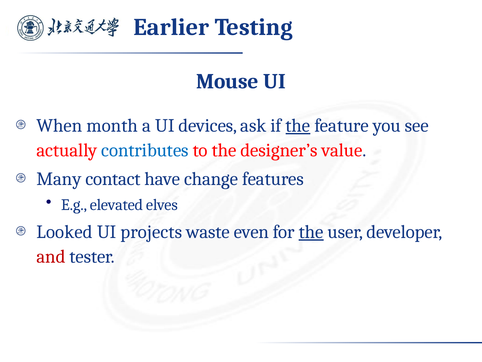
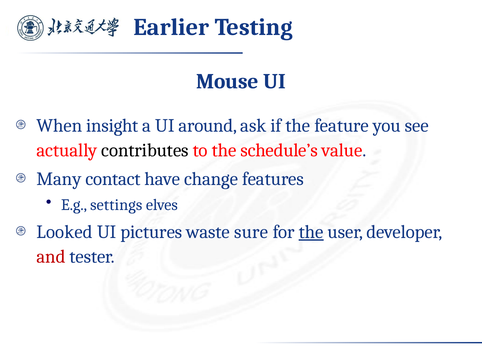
month: month -> insight (112, 125)
devices: devices -> around (208, 125)
the underline: present -> none (298, 125)
contributes colour: blue -> black (145, 150)
designer’s: designer’s -> schedule’s (279, 150)
elevated: elevated -> settings (116, 205)
projects: projects -> pictures (151, 232)
even: even -> sure (251, 232)
